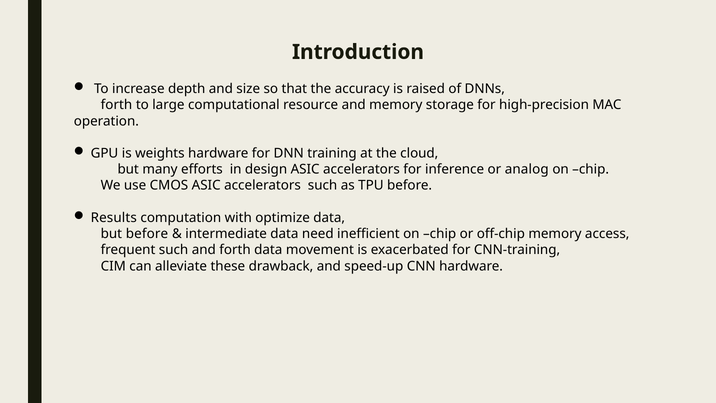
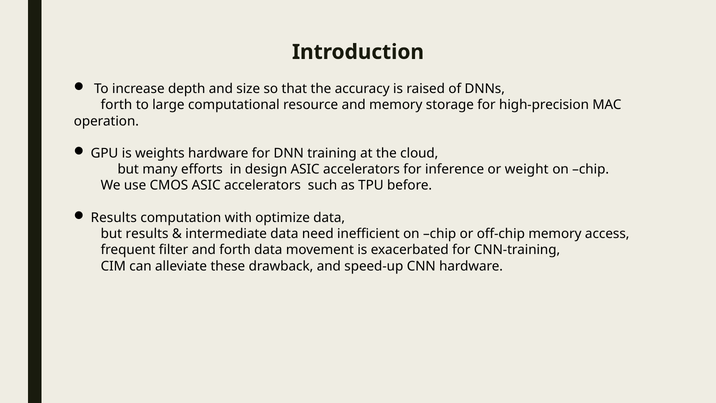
analog: analog -> weight (527, 169)
but before: before -> results (147, 234)
frequent such: such -> filter (174, 250)
